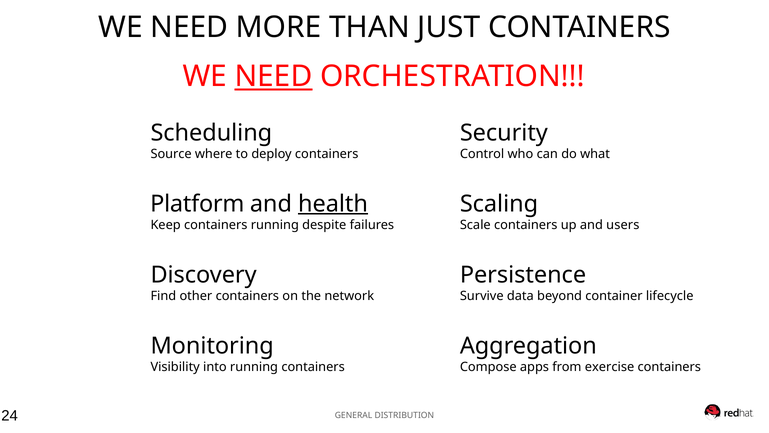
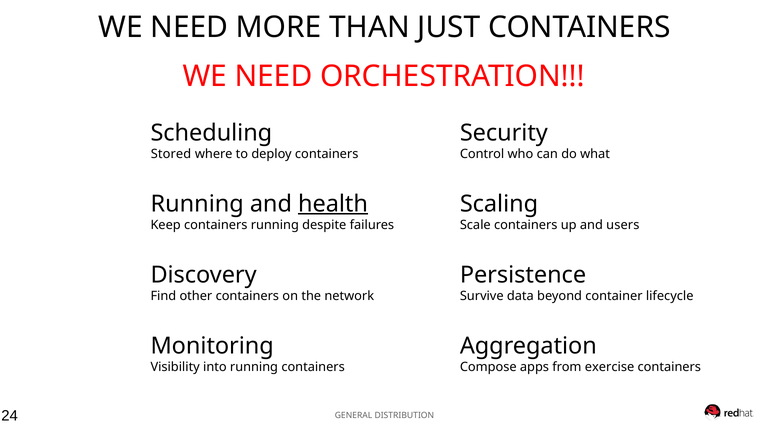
NEED underline: present -> none (274, 76)
Source: Source -> Stored (171, 154)
Platform: Platform -> Running (197, 204)
